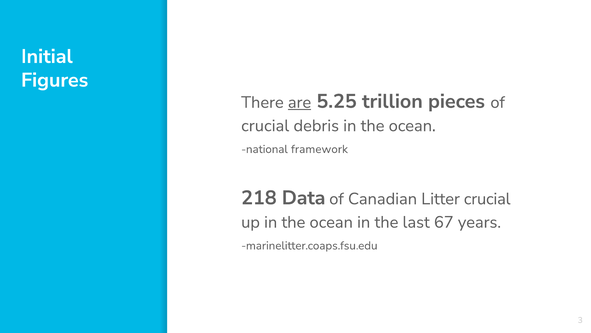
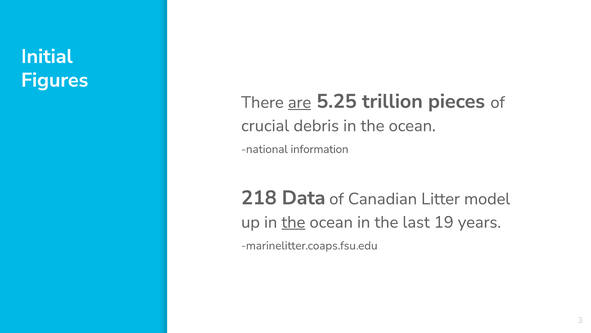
framework: framework -> information (320, 149)
Litter crucial: crucial -> model (487, 199)
the underline: none -> present (293, 222)
67: 67 -> 19 (444, 222)
